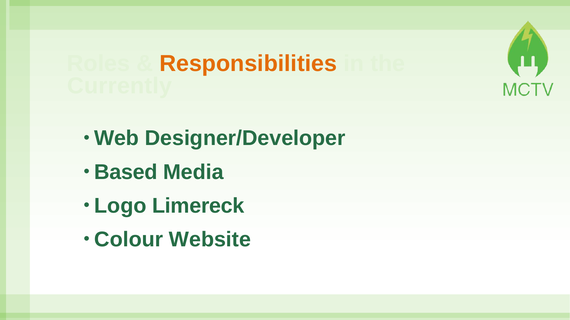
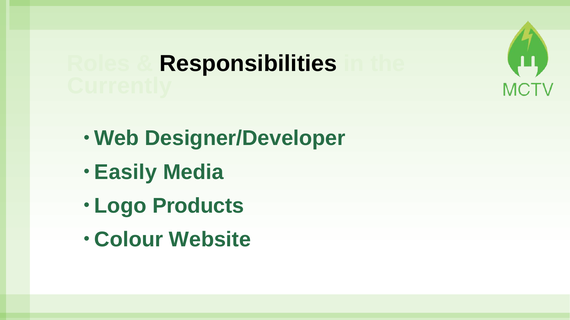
Responsibilities colour: orange -> black (248, 64)
Based: Based -> Easily (126, 172)
Limereck: Limereck -> Products (198, 206)
